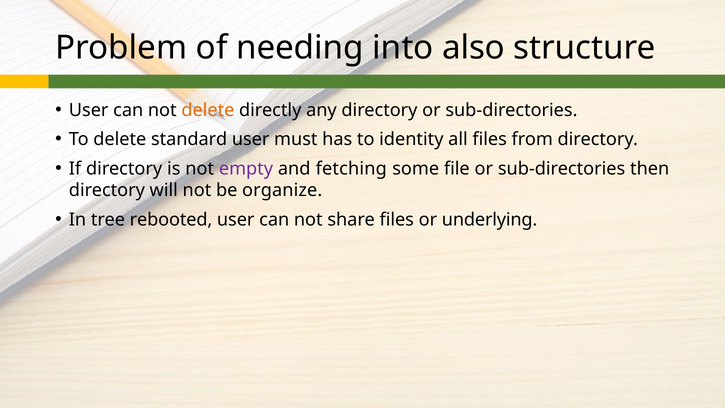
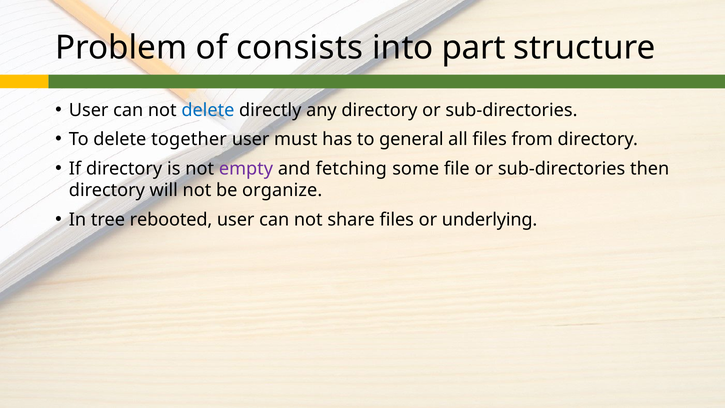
needing: needing -> consists (300, 48)
also: also -> part (474, 48)
delete colour: orange -> blue (208, 110)
standard: standard -> together (189, 139)
identity: identity -> general (411, 139)
